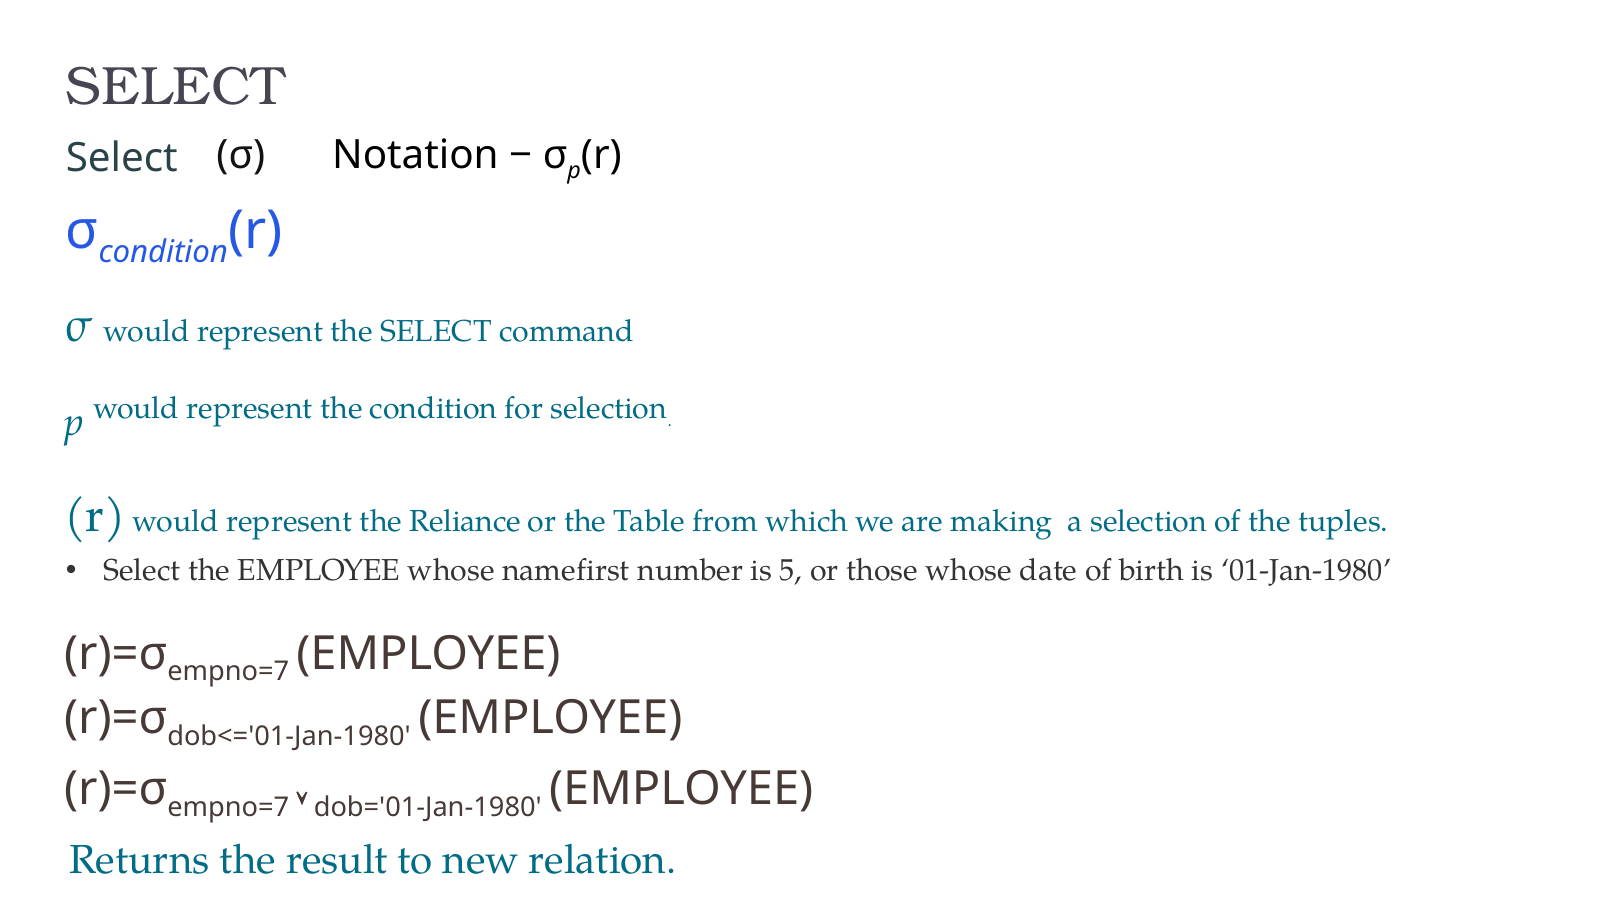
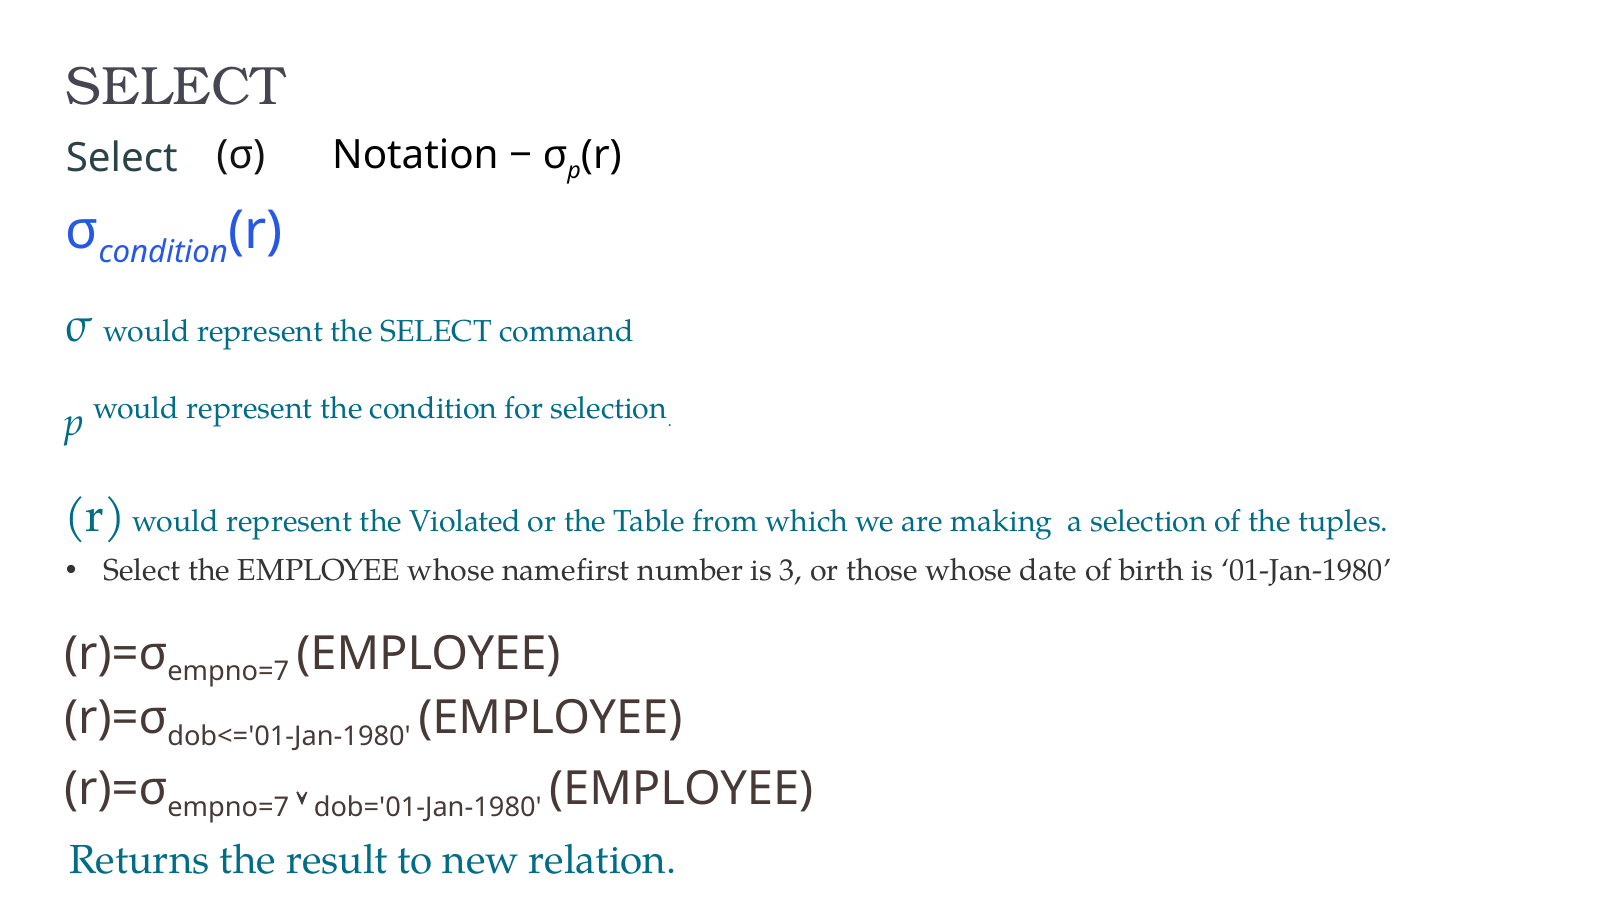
Reliance: Reliance -> Violated (465, 521)
5: 5 -> 3 (791, 571)
